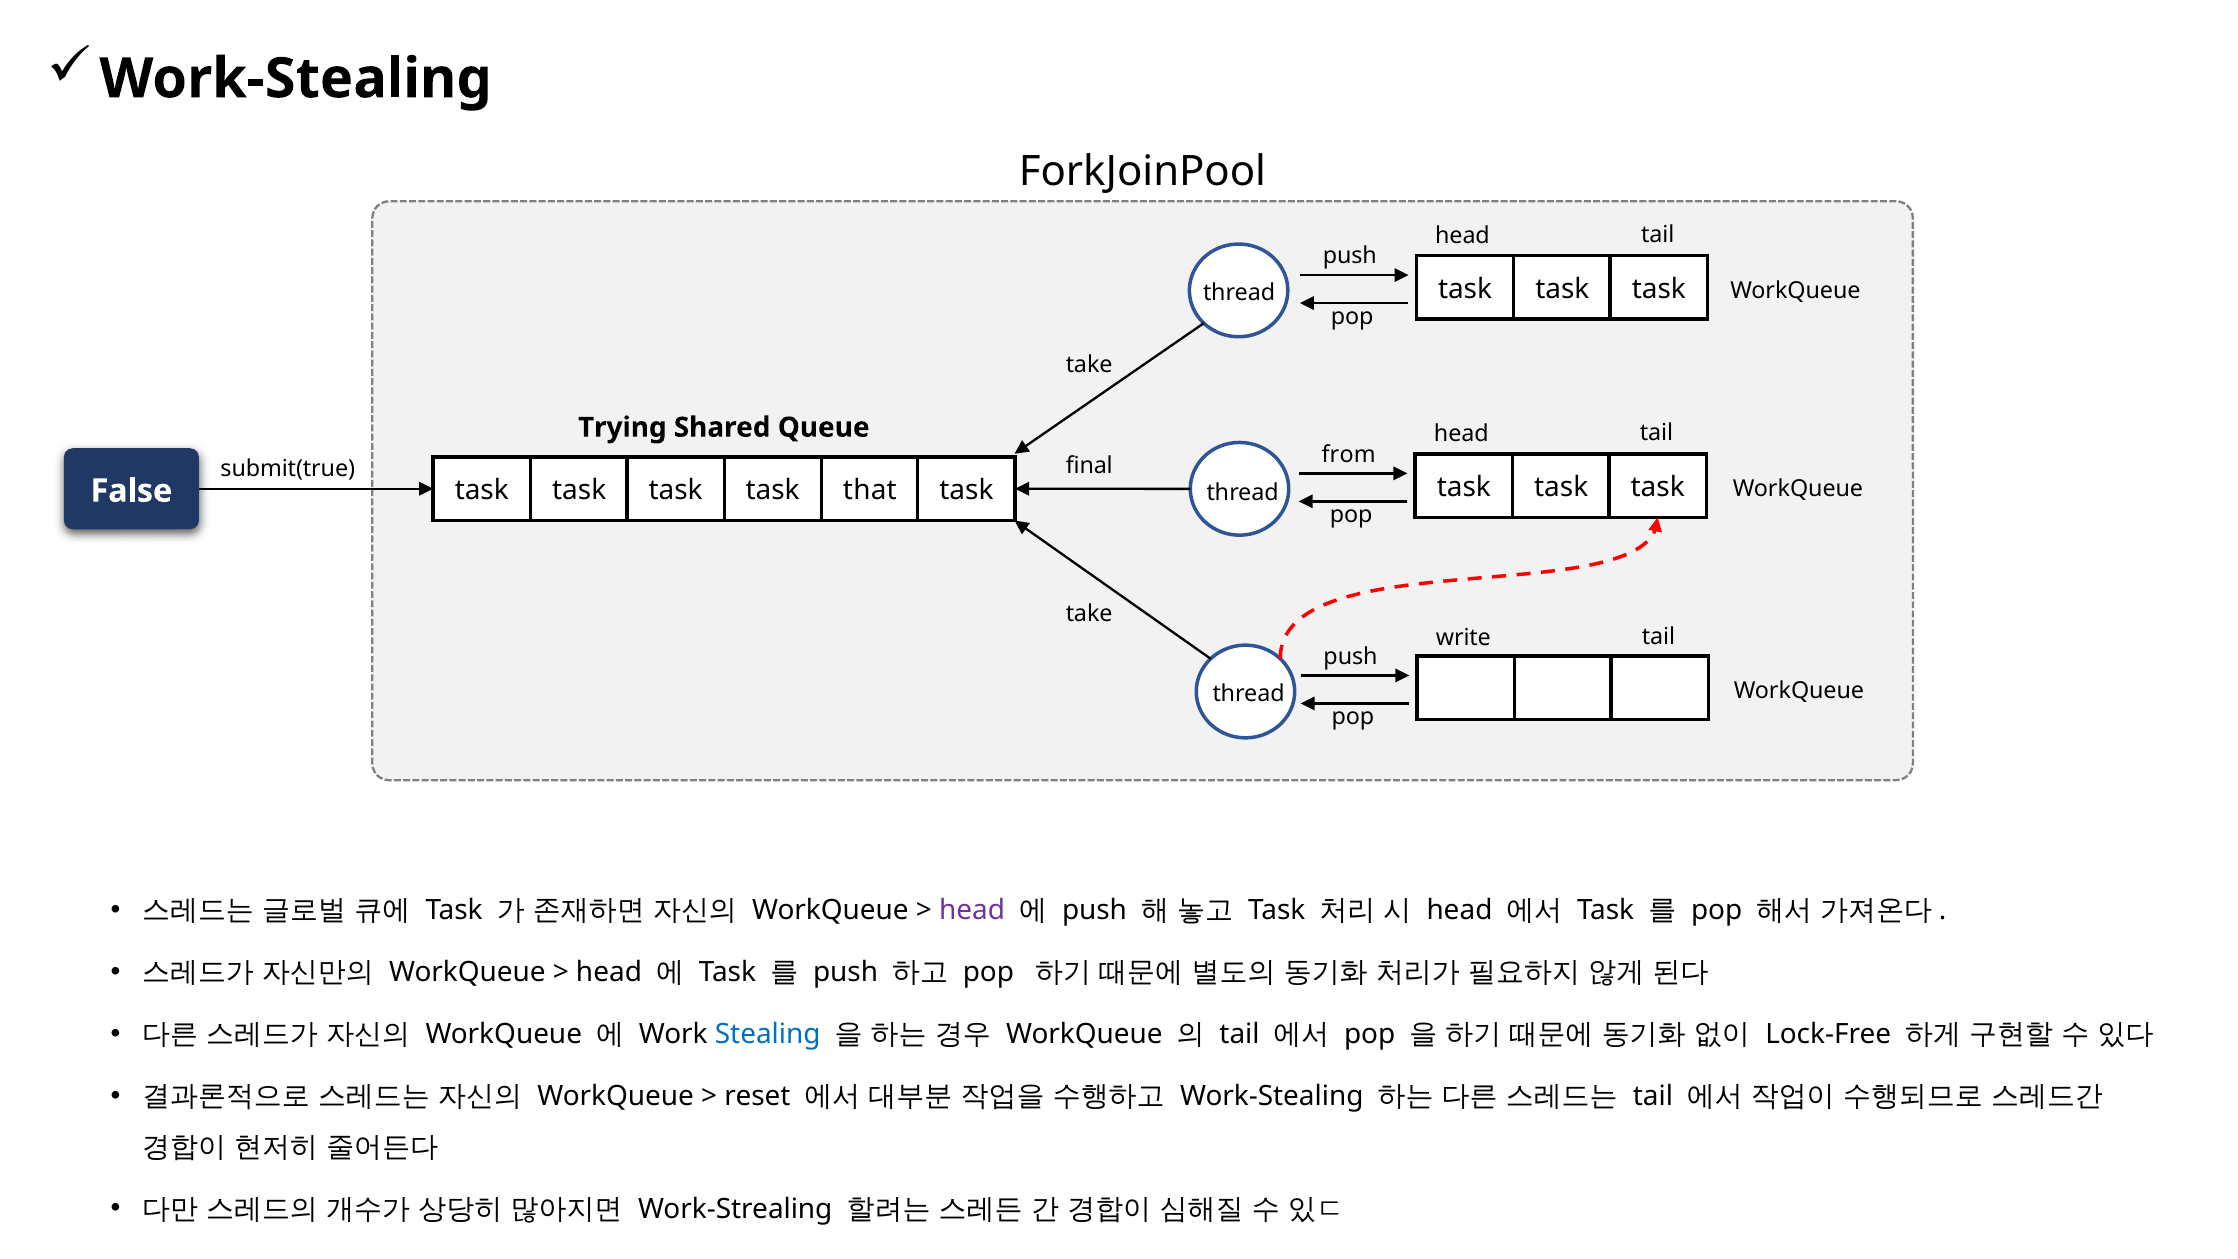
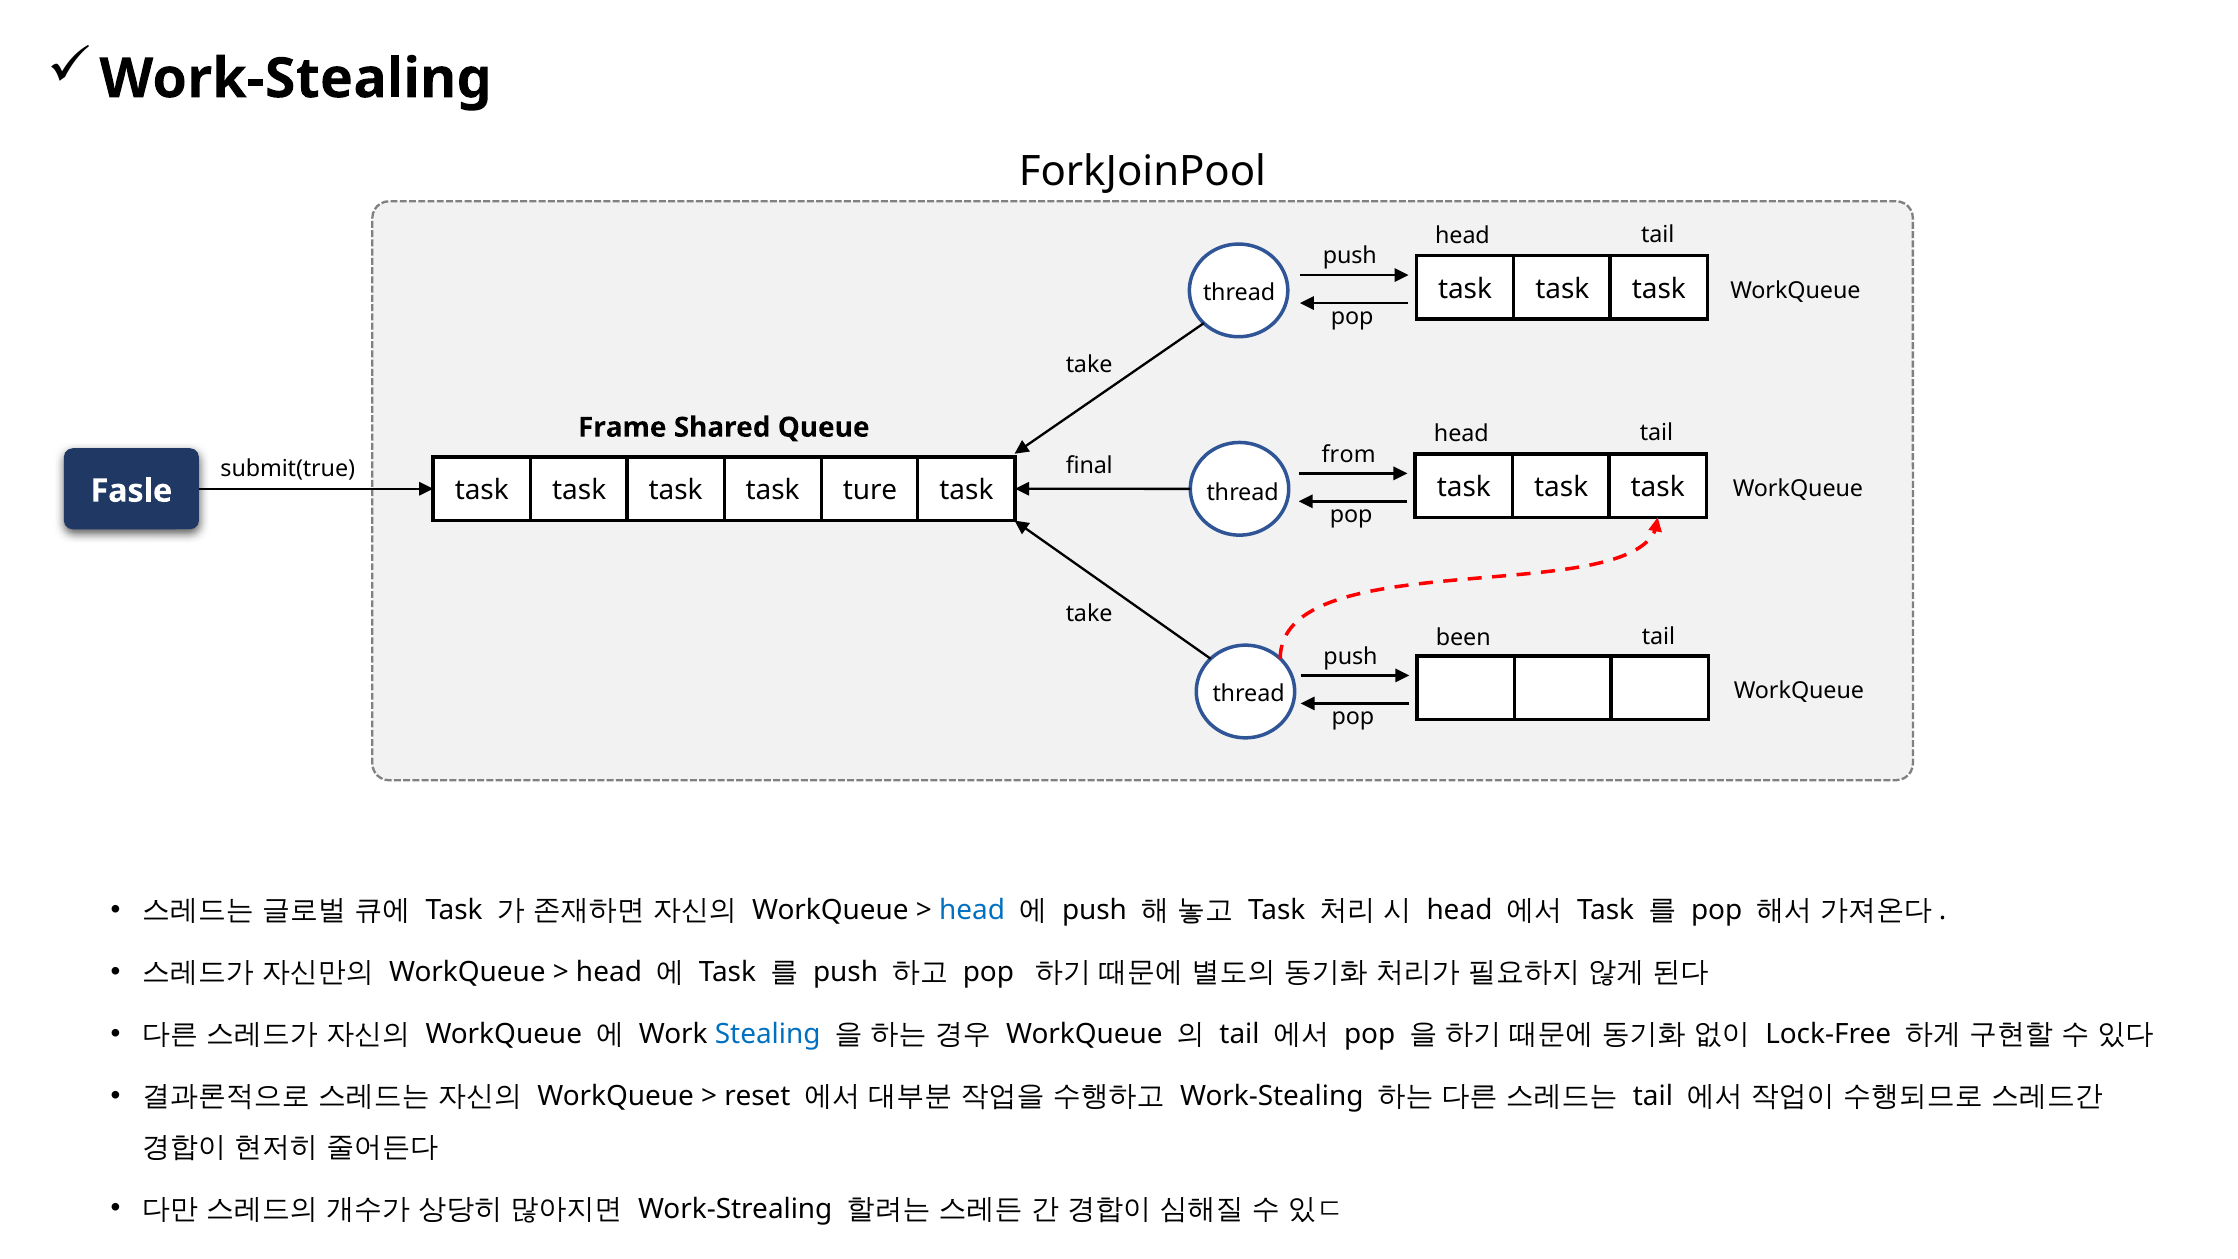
Trying: Trying -> Frame (622, 427)
False: False -> Fasle (131, 491)
that: that -> ture (870, 491)
write: write -> been (1463, 638)
head colour: purple -> blue (972, 910)
